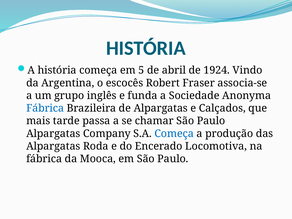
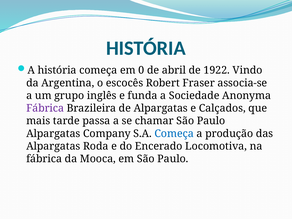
5: 5 -> 0 (141, 70)
1924: 1924 -> 1922 (217, 70)
Fábrica colour: blue -> purple (45, 108)
